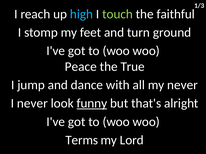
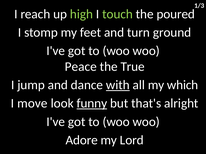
high colour: light blue -> light green (81, 14)
faithful: faithful -> poured (176, 14)
with underline: none -> present (118, 85)
my never: never -> which (183, 85)
I never: never -> move (32, 104)
Terms: Terms -> Adore (82, 141)
